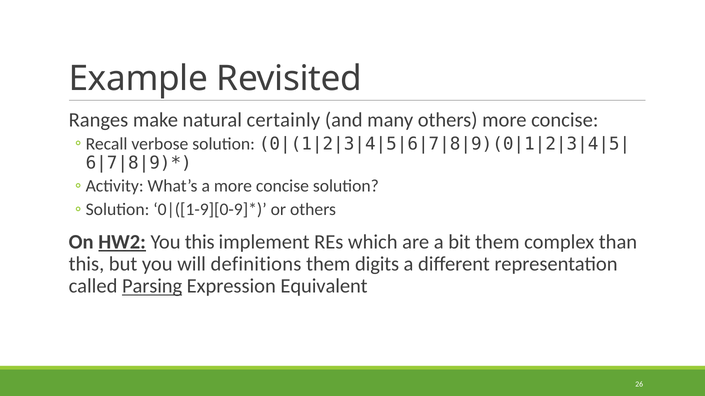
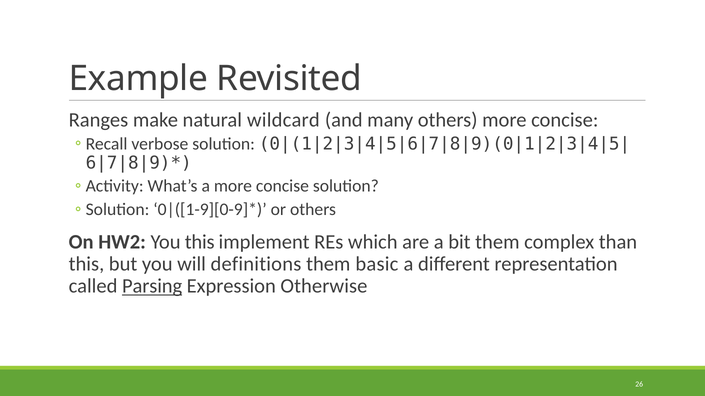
certainly: certainly -> wildcard (283, 120)
HW2 underline: present -> none (122, 242)
digits: digits -> basic (377, 264)
Equivalent: Equivalent -> Otherwise (324, 287)
